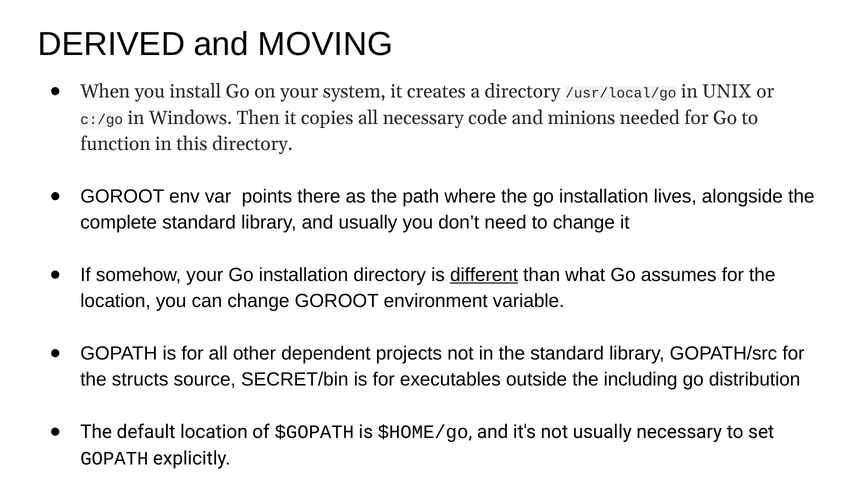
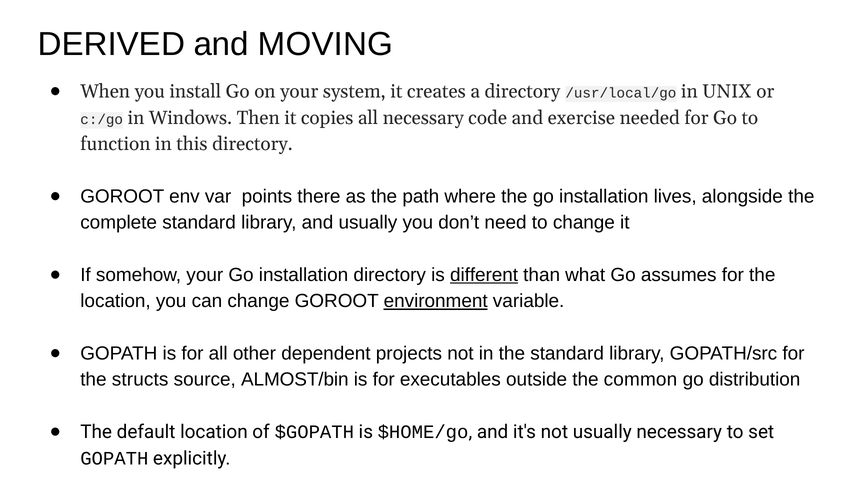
minions: minions -> exercise (581, 118)
environment underline: none -> present (436, 301)
SECRET/bin: SECRET/bin -> ALMOST/bin (295, 379)
including: including -> common (640, 379)
